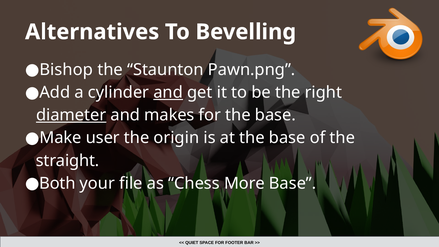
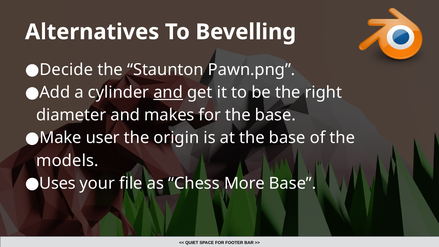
Bishop: Bishop -> Decide (66, 70)
diameter underline: present -> none (71, 115)
straight: straight -> models (67, 161)
Both: Both -> Uses (57, 183)
